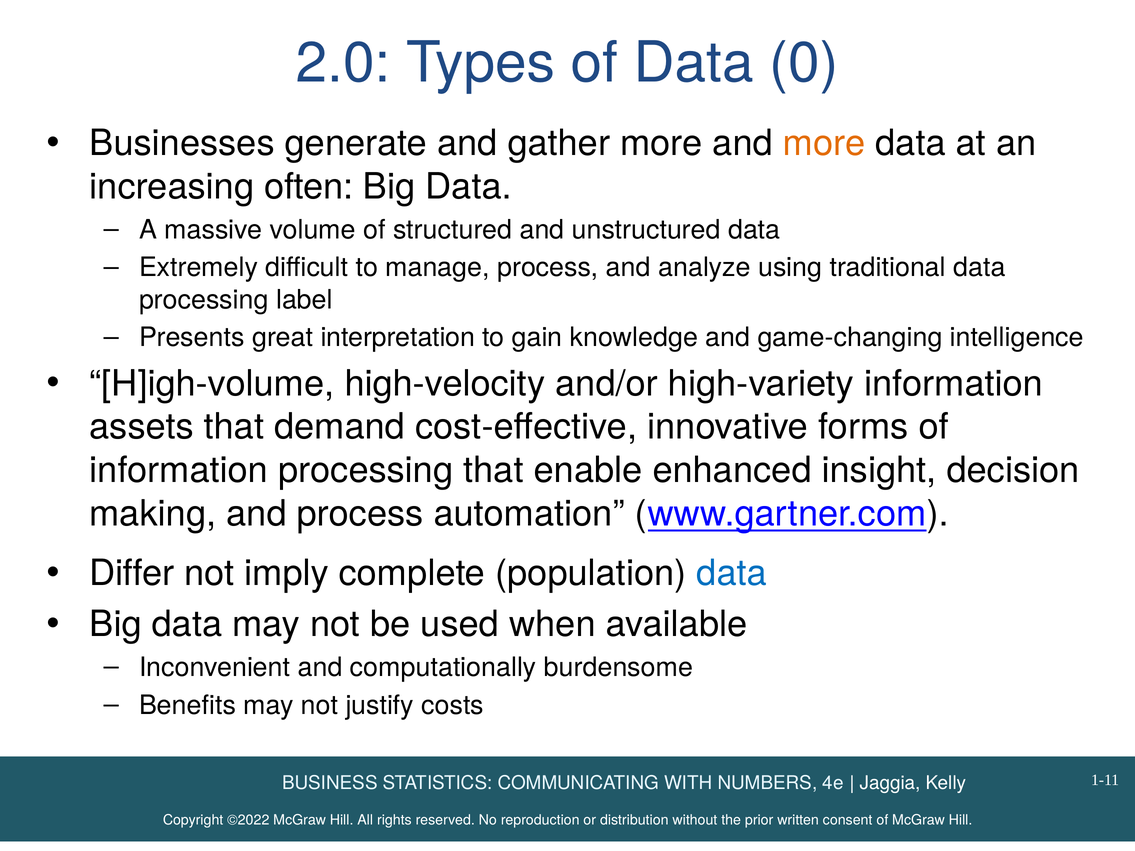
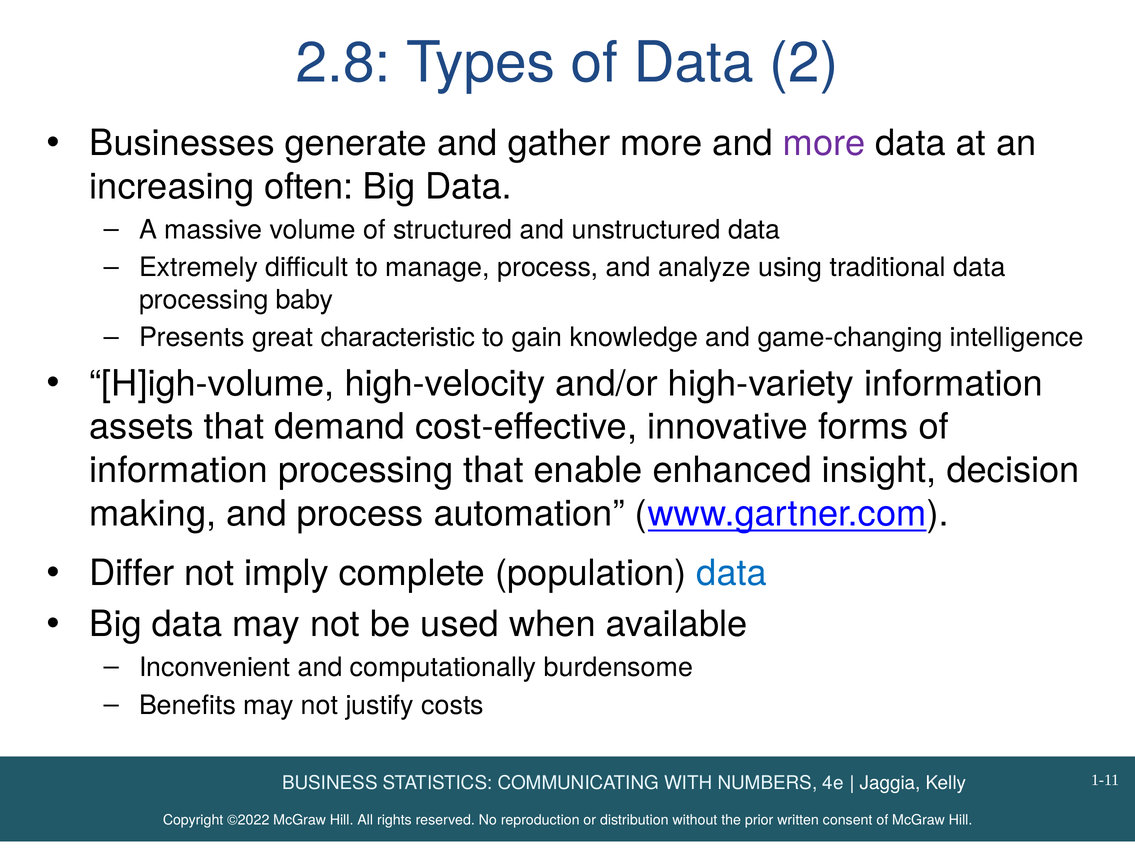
2.0: 2.0 -> 2.8 (343, 63)
0: 0 -> 2 (804, 63)
more colour: orange -> purple (824, 143)
label: label -> baby (304, 300)
interpretation: interpretation -> characteristic (398, 338)
